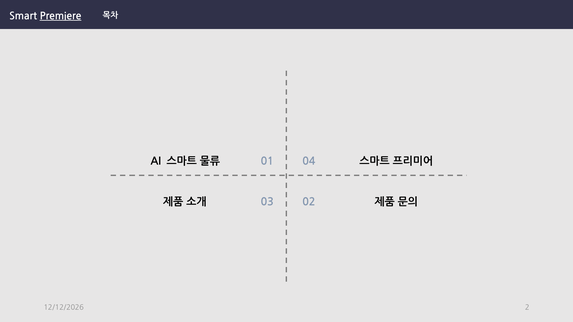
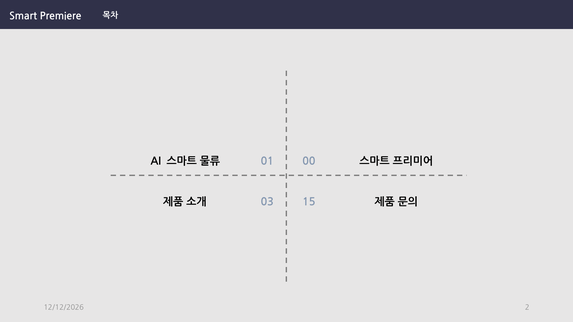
Premiere underline: present -> none (61, 16)
04: 04 -> 00 (309, 161)
02: 02 -> 15 (309, 202)
